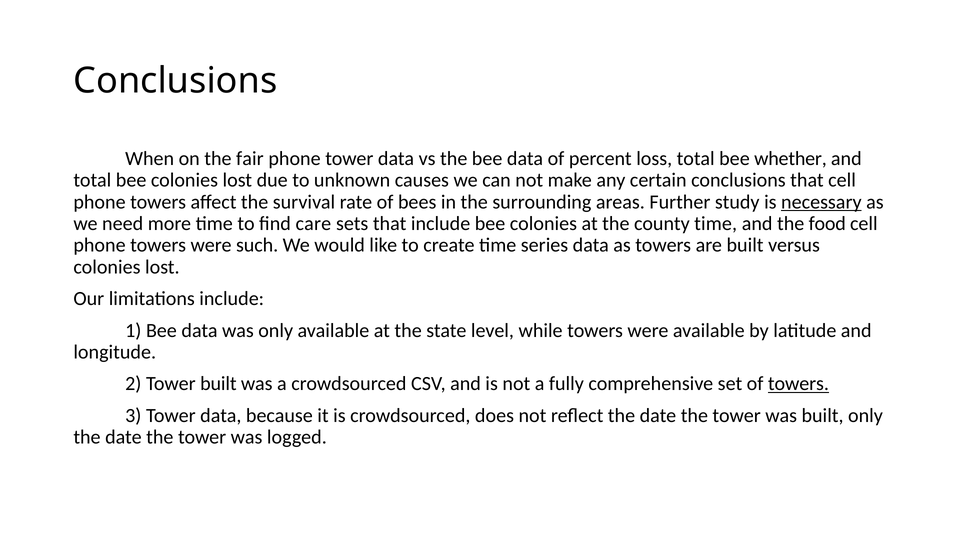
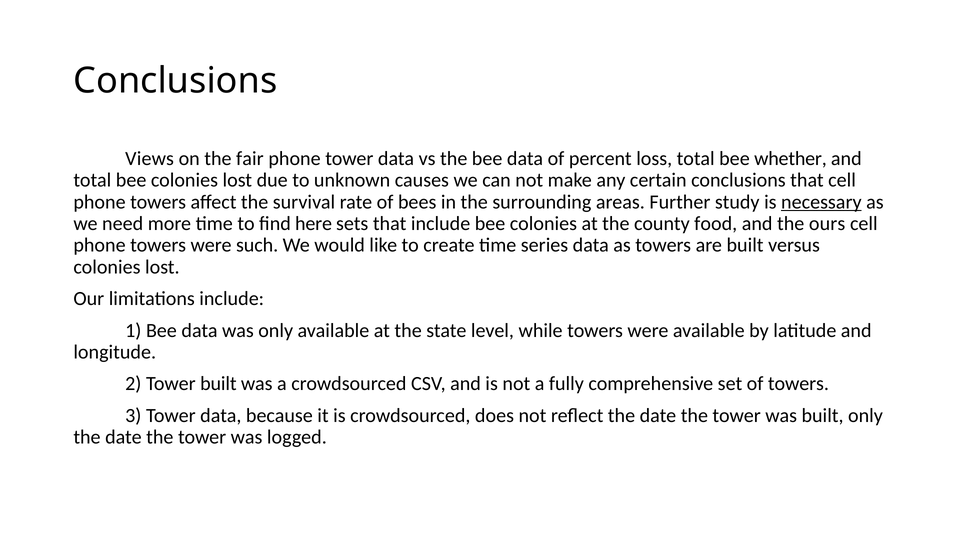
When: When -> Views (150, 159)
care: care -> here (314, 224)
county time: time -> food (716, 224)
food: food -> ours (827, 224)
towers underline: present -> none (798, 384)
